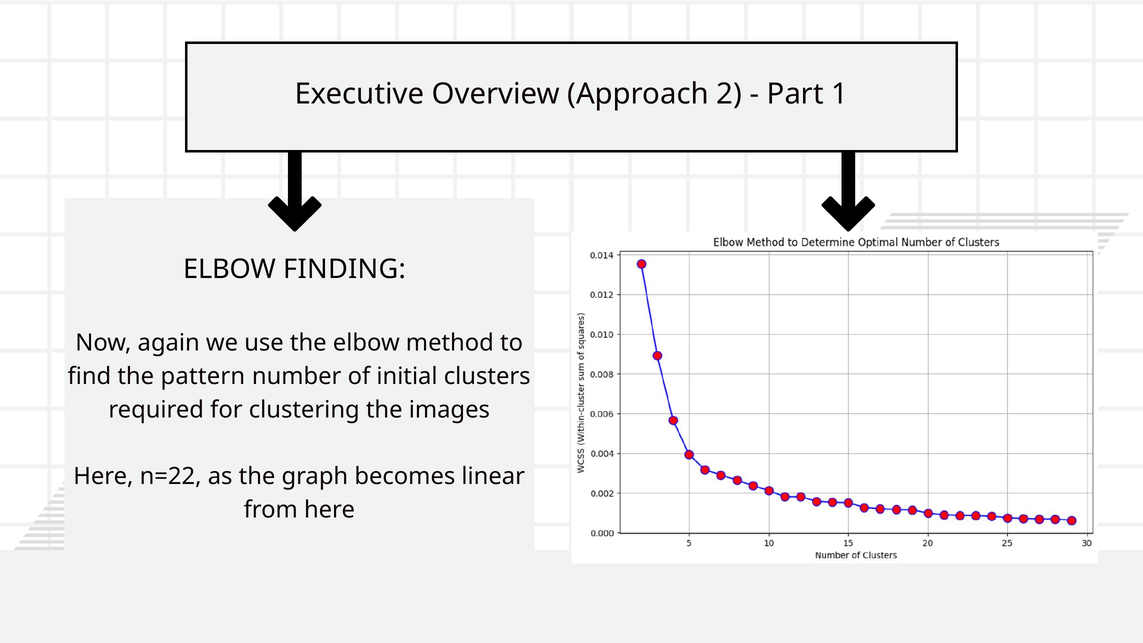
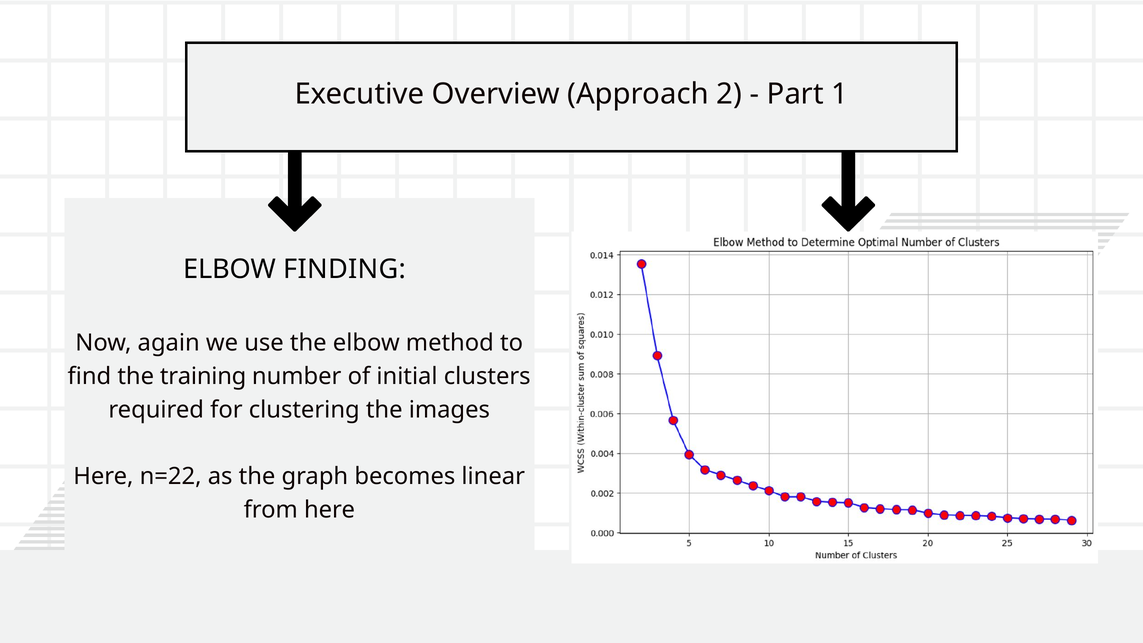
pattern: pattern -> training (203, 376)
